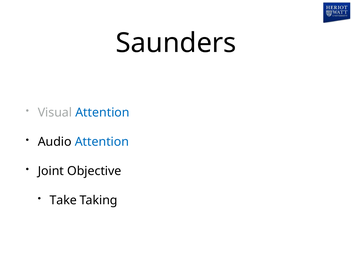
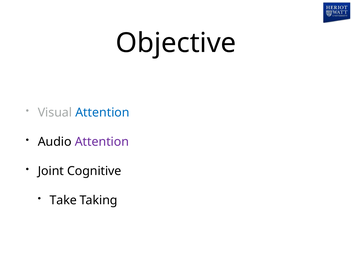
Saunders: Saunders -> Objective (176, 43)
Attention colour: blue -> purple (102, 142)
Objective: Objective -> Cognitive (94, 171)
